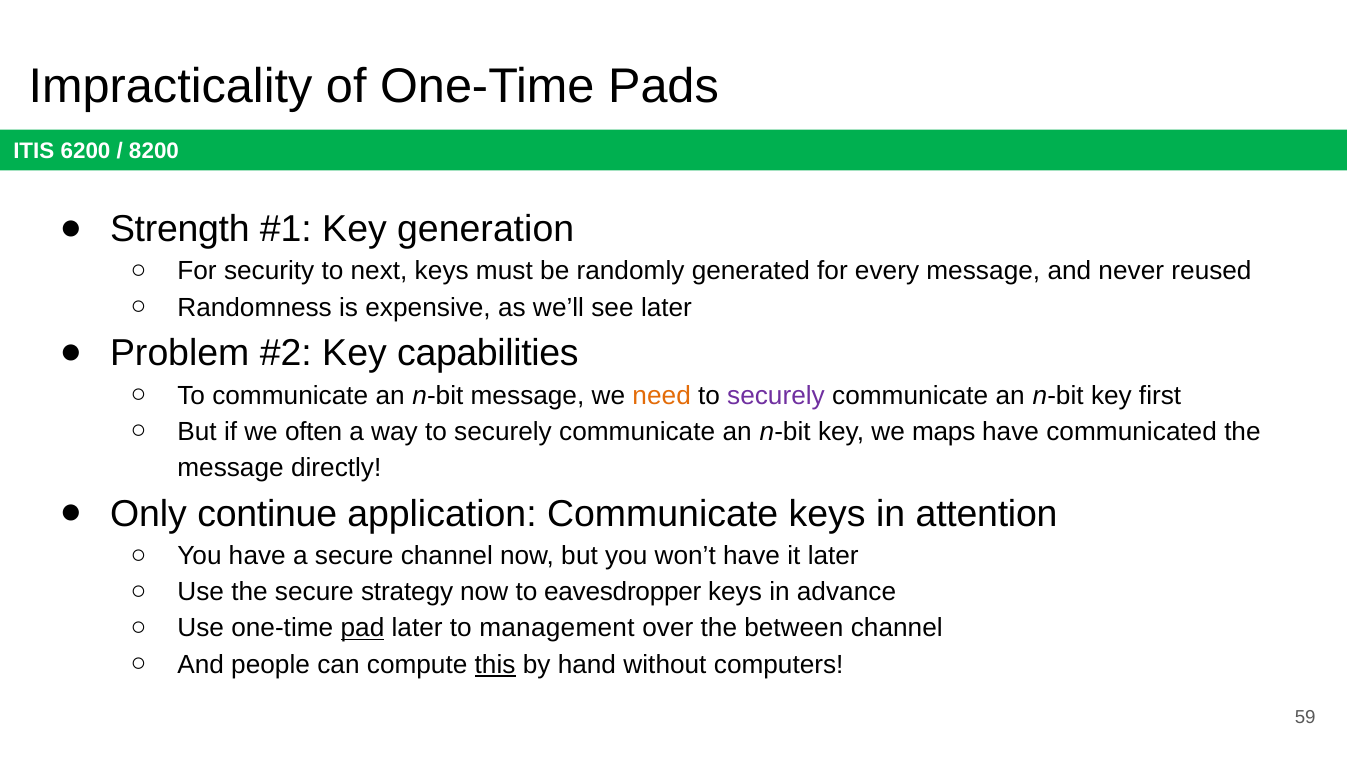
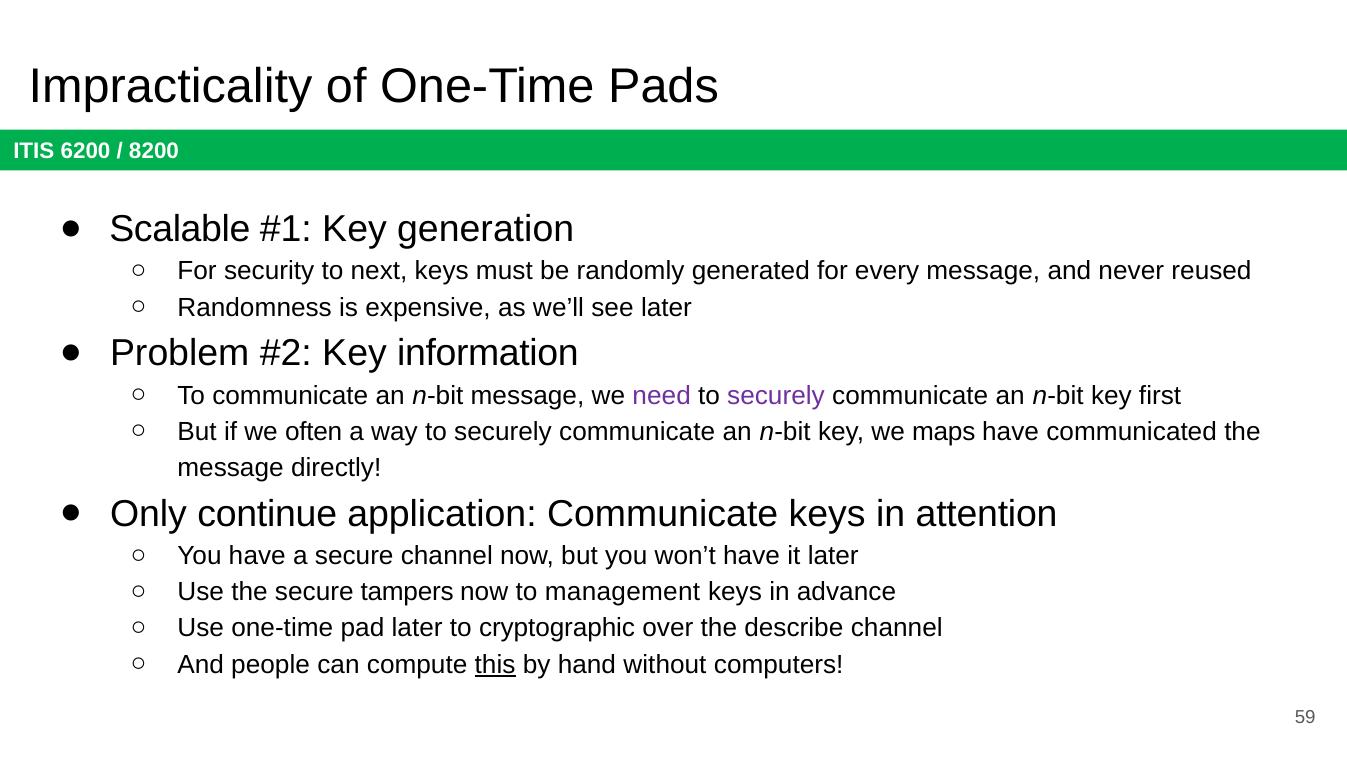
Strength: Strength -> Scalable (180, 229)
capabilities: capabilities -> information (488, 353)
need colour: orange -> purple (662, 395)
strategy: strategy -> tampers (407, 592)
eavesdropper: eavesdropper -> management (623, 592)
pad underline: present -> none (362, 628)
management: management -> cryptographic (557, 628)
between: between -> describe (794, 628)
